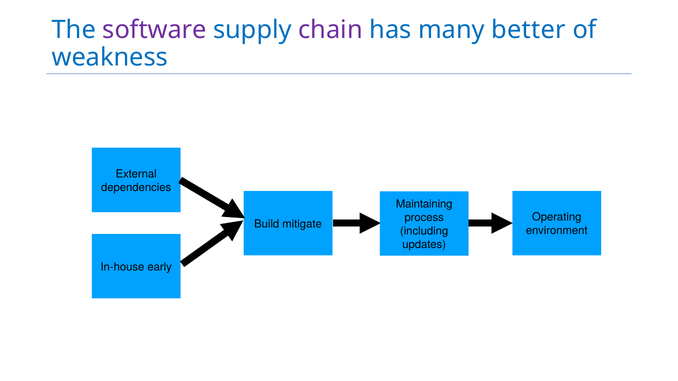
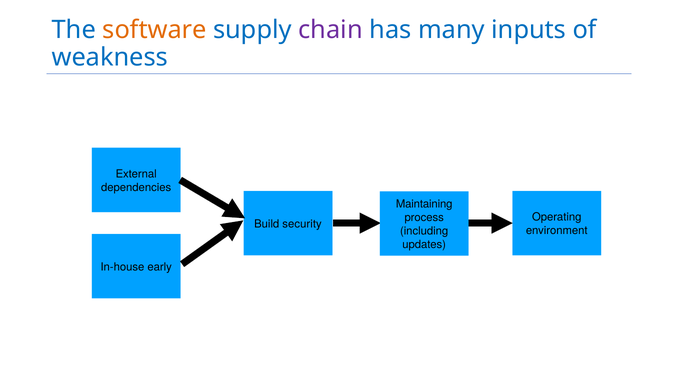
software colour: purple -> orange (155, 30)
better: better -> inputs (529, 30)
mitigate: mitigate -> security (302, 224)
